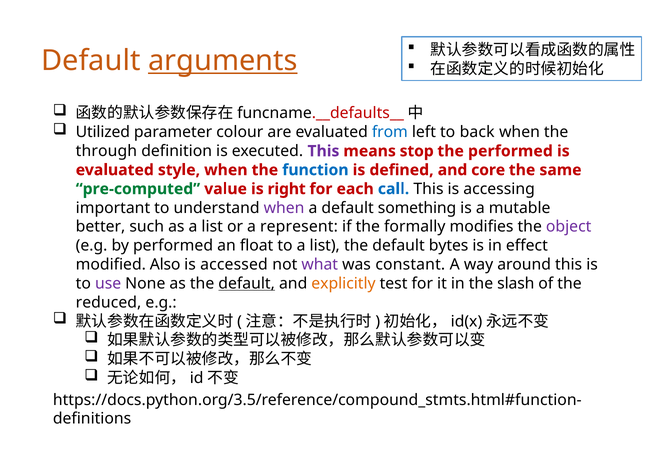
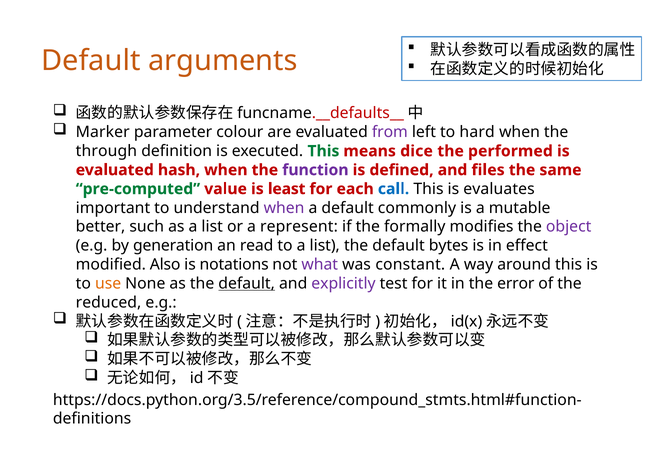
arguments underline: present -> none (223, 61)
Utilized: Utilized -> Marker (103, 132)
from colour: blue -> purple (390, 132)
back: back -> hard (477, 132)
This colour: purple -> green (323, 151)
stop: stop -> dice (417, 151)
style: style -> hash (179, 170)
function colour: blue -> purple (315, 170)
core: core -> files (488, 170)
right: right -> least (287, 189)
accessing: accessing -> evaluates (499, 189)
something: something -> commonly (417, 208)
by performed: performed -> generation (173, 246)
float: float -> read (257, 246)
accessed: accessed -> notations (234, 265)
use colour: purple -> orange (108, 283)
explicitly colour: orange -> purple (343, 283)
slash: slash -> error (516, 283)
